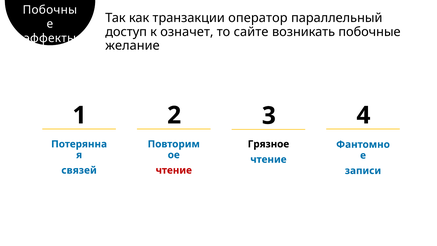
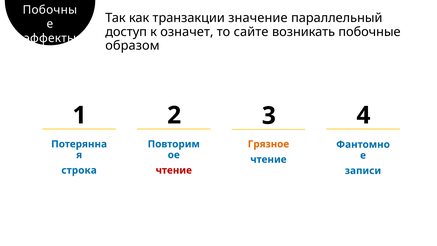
оператор: оператор -> значение (258, 18)
желание: желание -> образом (132, 46)
Грязное colour: black -> orange (268, 144)
связей: связей -> строка (79, 170)
